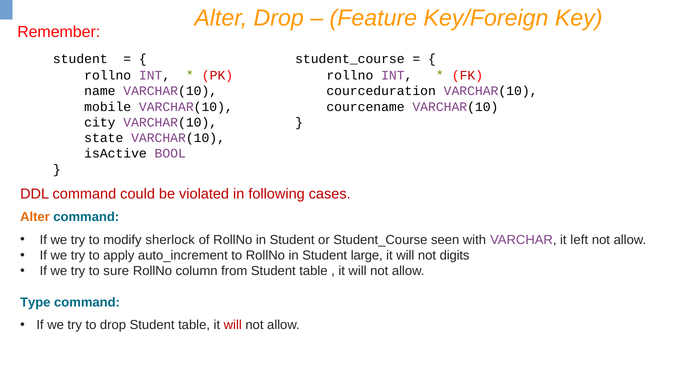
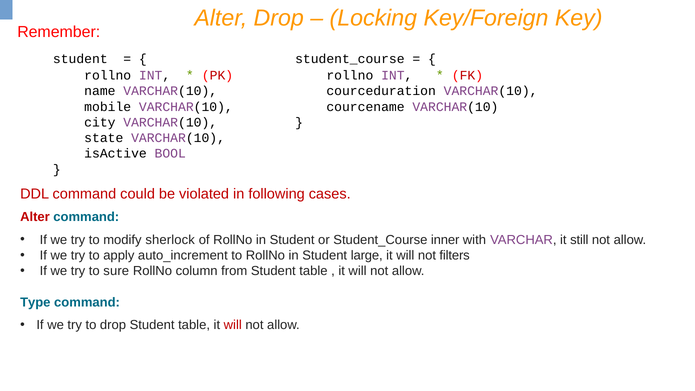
Feature: Feature -> Locking (373, 18)
Alter colour: orange -> red (35, 217)
seen: seen -> inner (445, 240)
left: left -> still (579, 240)
digits: digits -> filters (455, 255)
